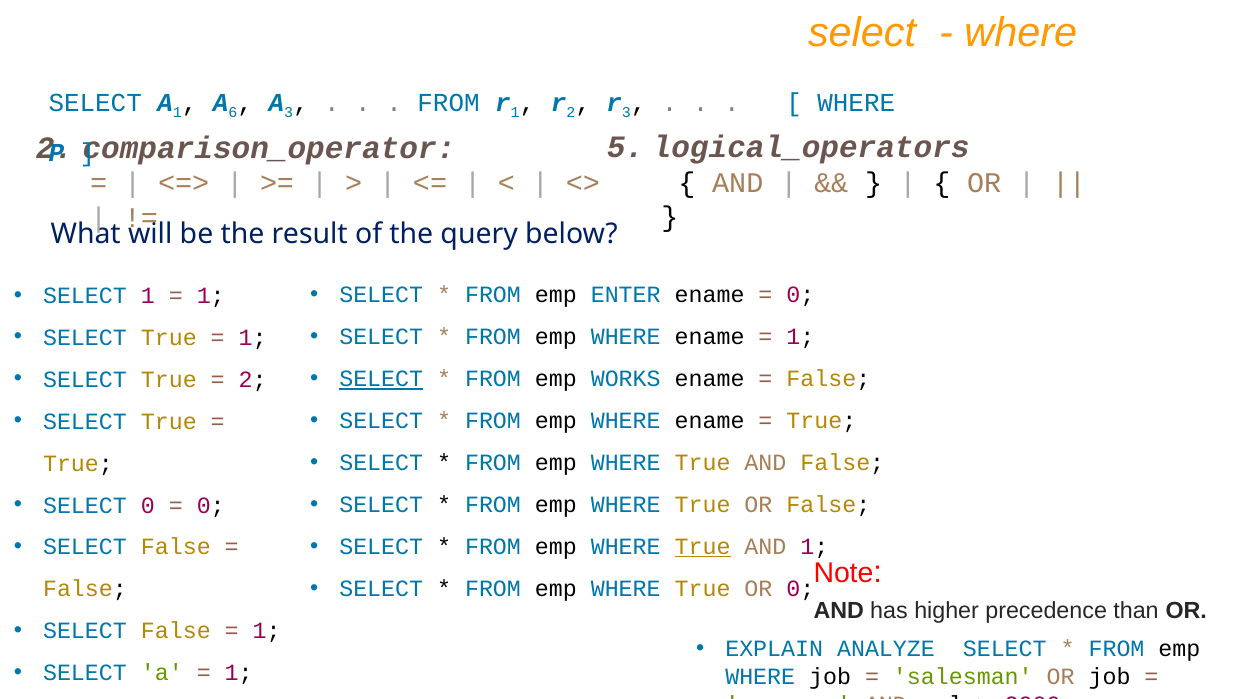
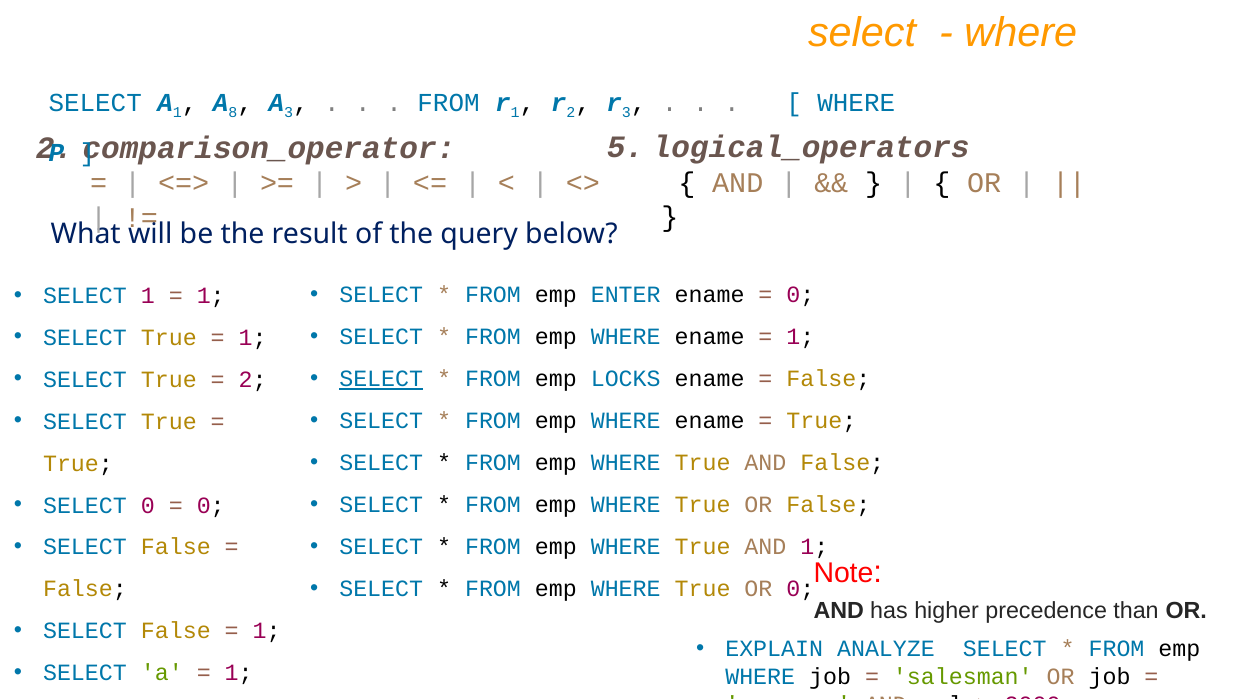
6: 6 -> 8 (233, 113)
WORKS: WORKS -> LOCKS (626, 379)
True underline: present -> none (703, 546)
